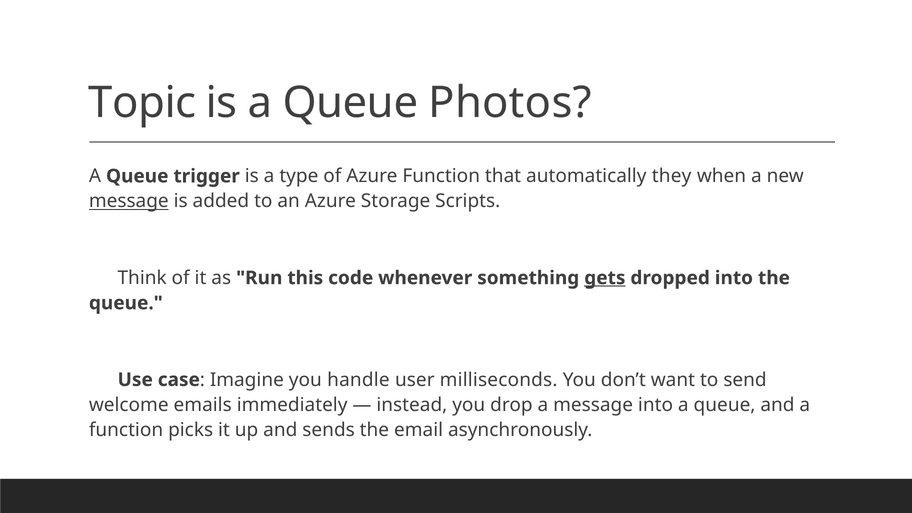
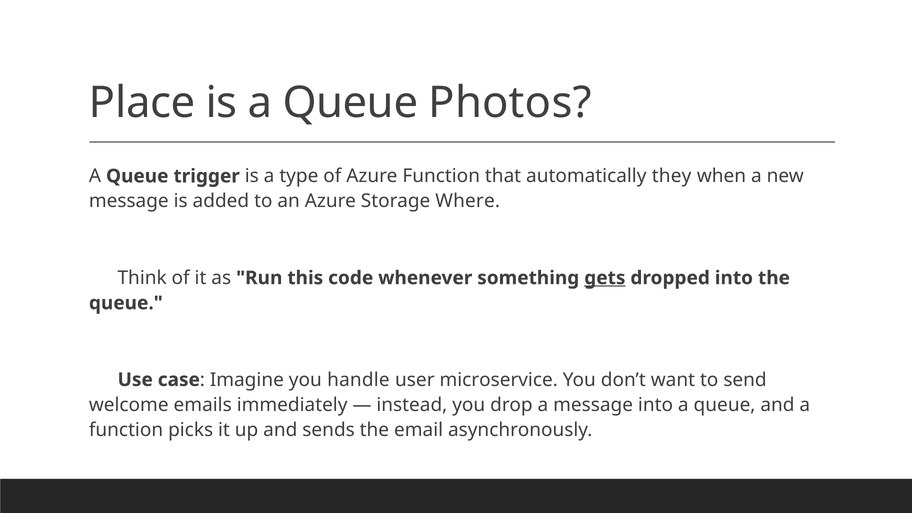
Topic: Topic -> Place (142, 103)
message underline: present -> none (129, 201)
Scripts: Scripts -> Where (468, 201)
milliseconds: milliseconds -> microservice (499, 380)
